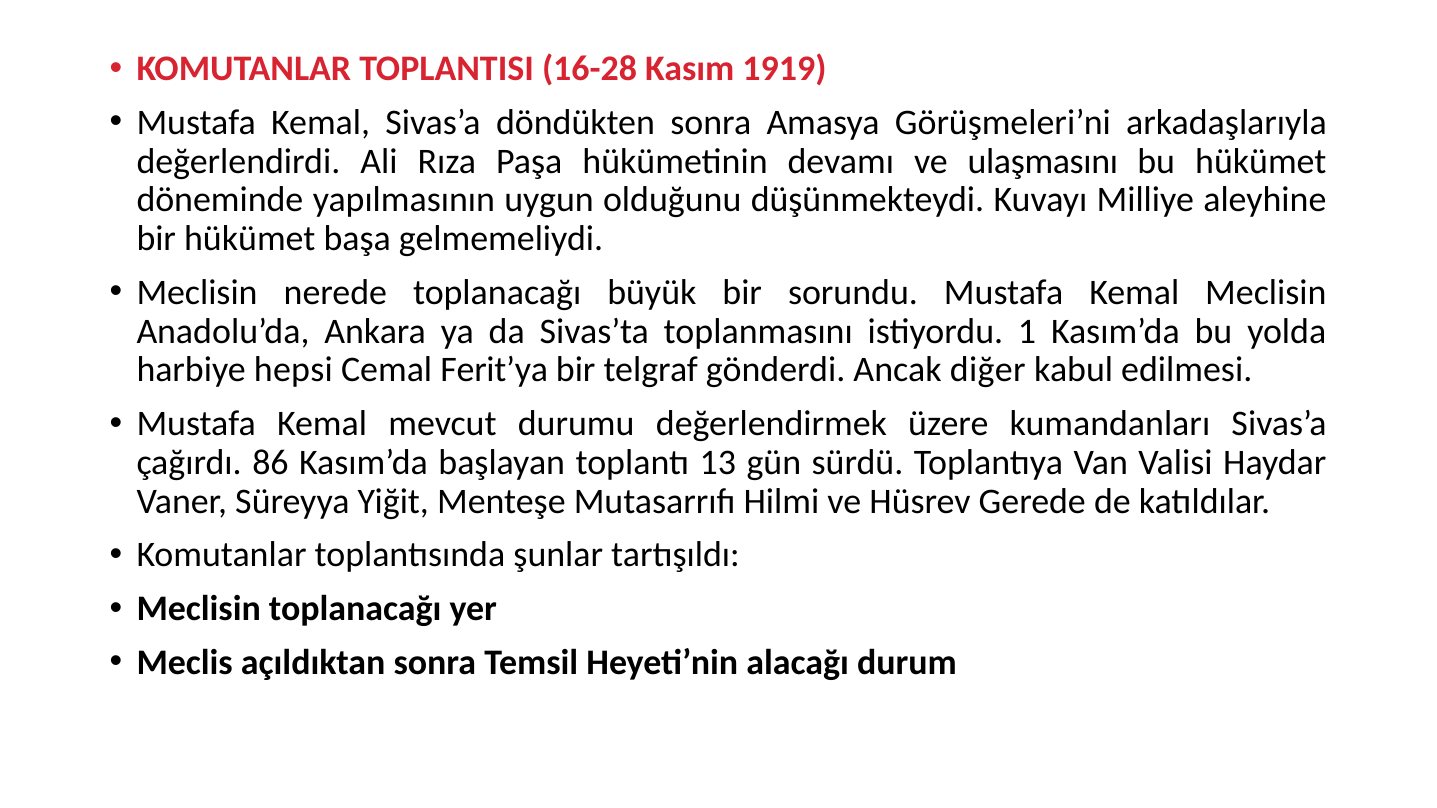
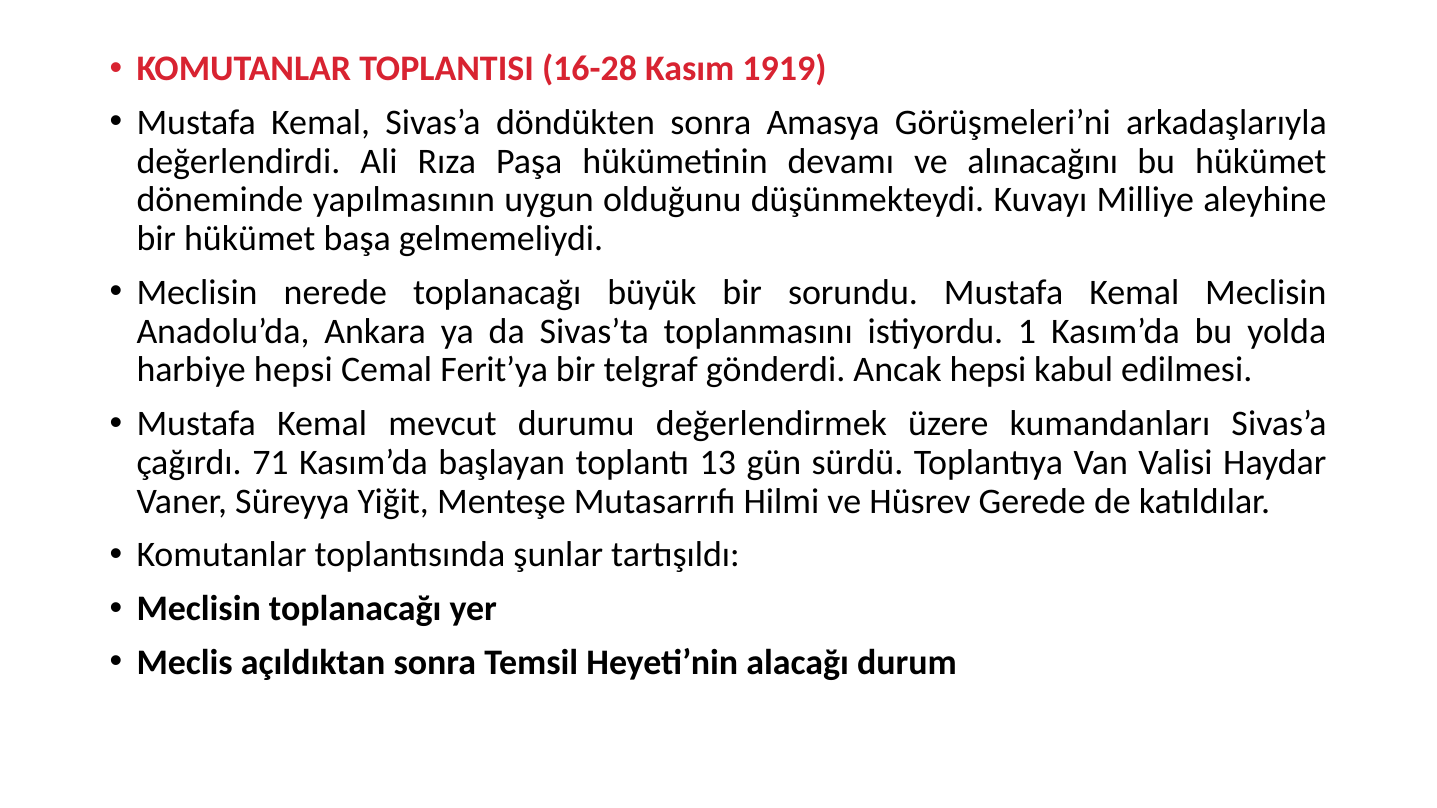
ulaşmasını: ulaşmasını -> alınacağını (1043, 161)
Ancak diğer: diğer -> hepsi (988, 370)
86: 86 -> 71 (270, 463)
